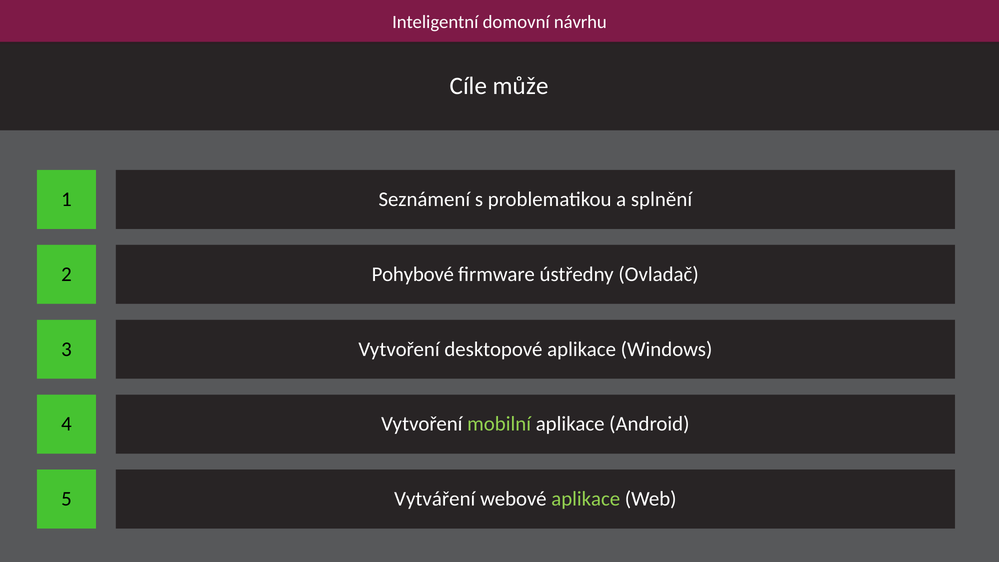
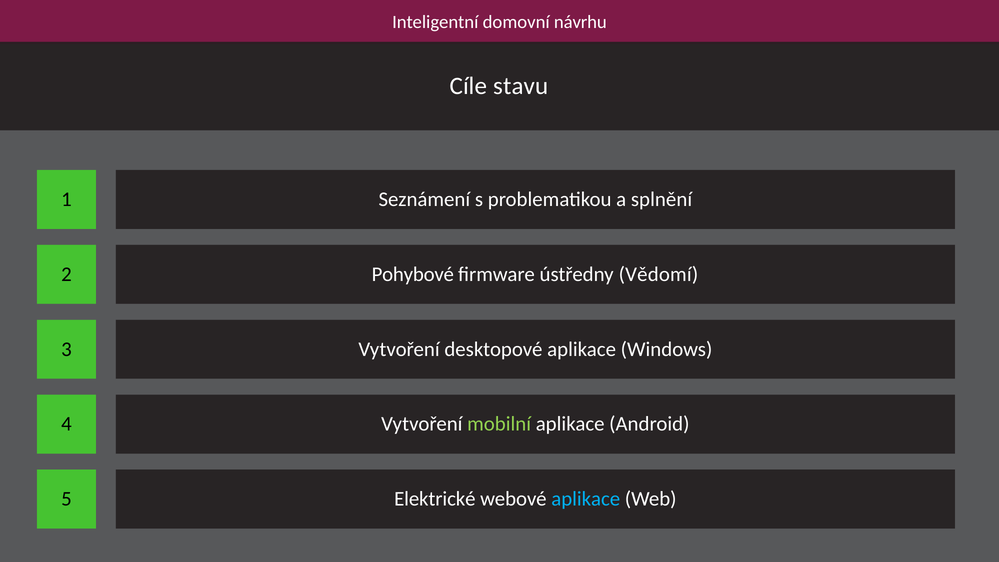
může: může -> stavu (521, 86)
Ovladač: Ovladač -> Vědomí (658, 274)
Vytváření: Vytváření -> Elektrické (435, 499)
aplikace colour: light green -> light blue (586, 499)
